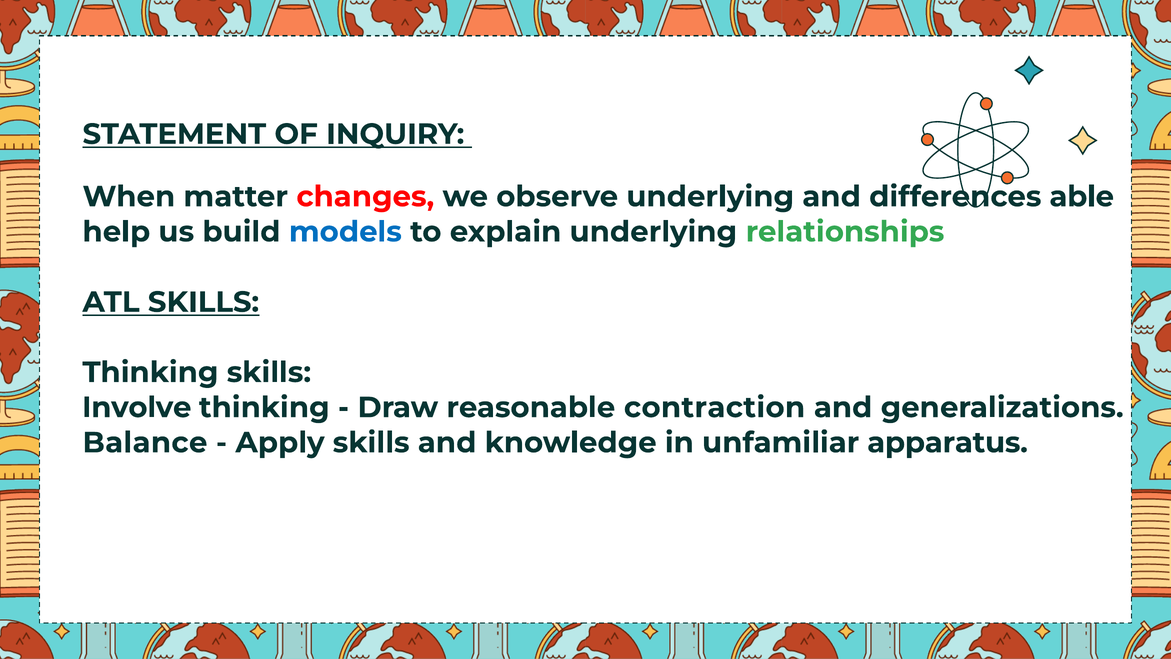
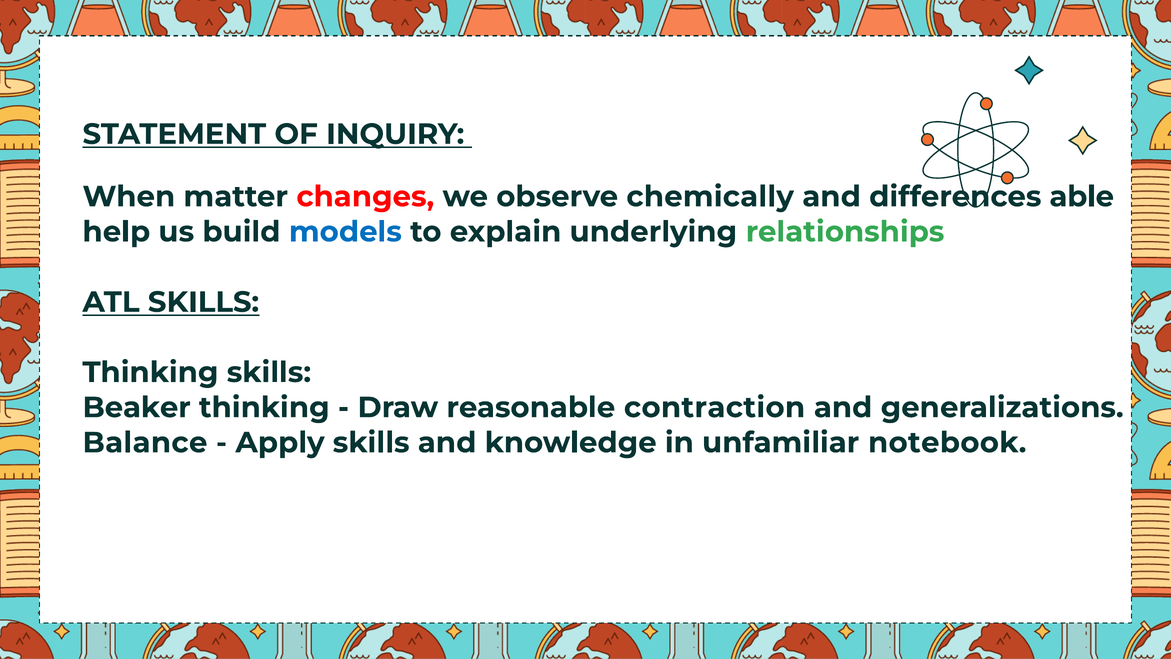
observe underlying: underlying -> chemically (710, 197)
Involve: Involve -> Beaker (137, 407)
apparatus: apparatus -> notebook (947, 443)
